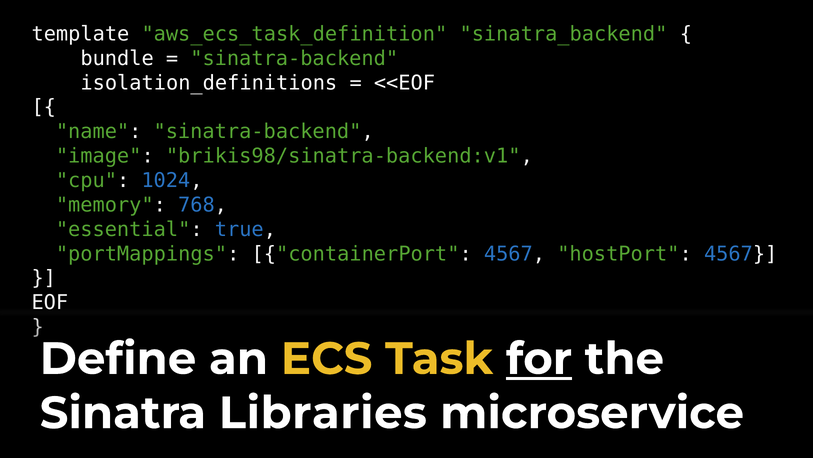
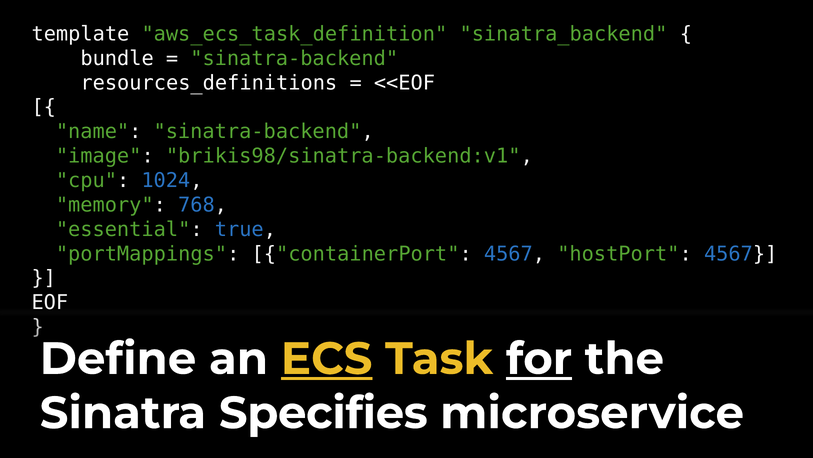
isolation_definitions: isolation_definitions -> resources_definitions (209, 83)
ECS underline: none -> present (327, 358)
Libraries: Libraries -> Specifies (323, 413)
